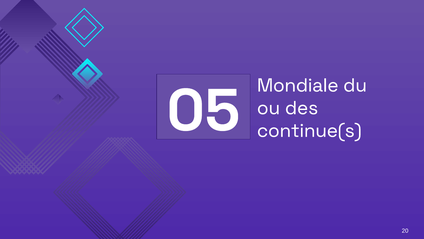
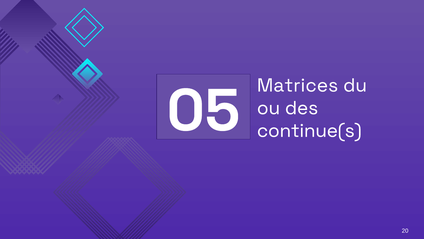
Mondiale: Mondiale -> Matrices (298, 85)
